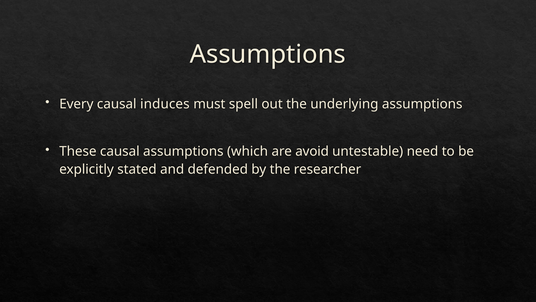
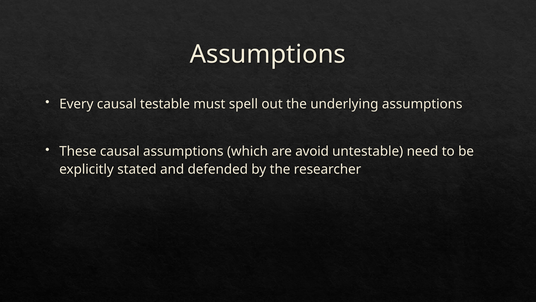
induces: induces -> testable (165, 104)
